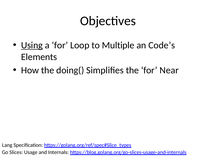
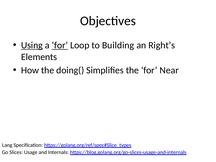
for underline: none -> present (60, 45)
Multiple: Multiple -> Building (118, 45)
Code’s: Code’s -> Right’s (162, 45)
